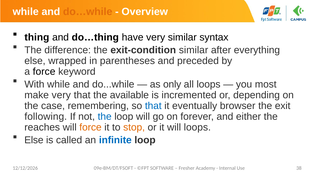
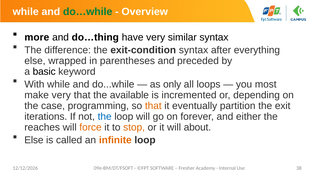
do…while colour: orange -> green (88, 12)
thing: thing -> more (37, 37)
exit-condition similar: similar -> syntax (194, 50)
a force: force -> basic (44, 72)
remembering: remembering -> programming (98, 106)
that colour: blue -> orange (153, 106)
browser: browser -> partition (238, 106)
following: following -> iterations (46, 117)
will loops: loops -> about (197, 127)
infinite colour: blue -> orange (115, 140)
